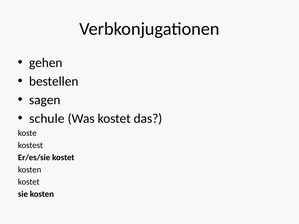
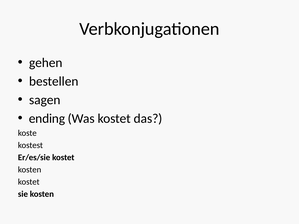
schule: schule -> ending (47, 119)
